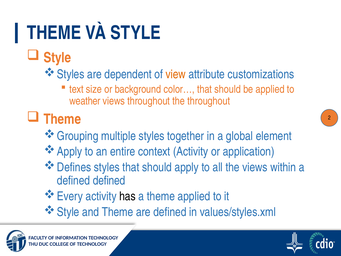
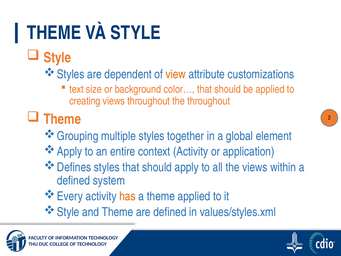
weather: weather -> creating (85, 101)
defined defined: defined -> system (109, 180)
has colour: black -> orange (127, 196)
